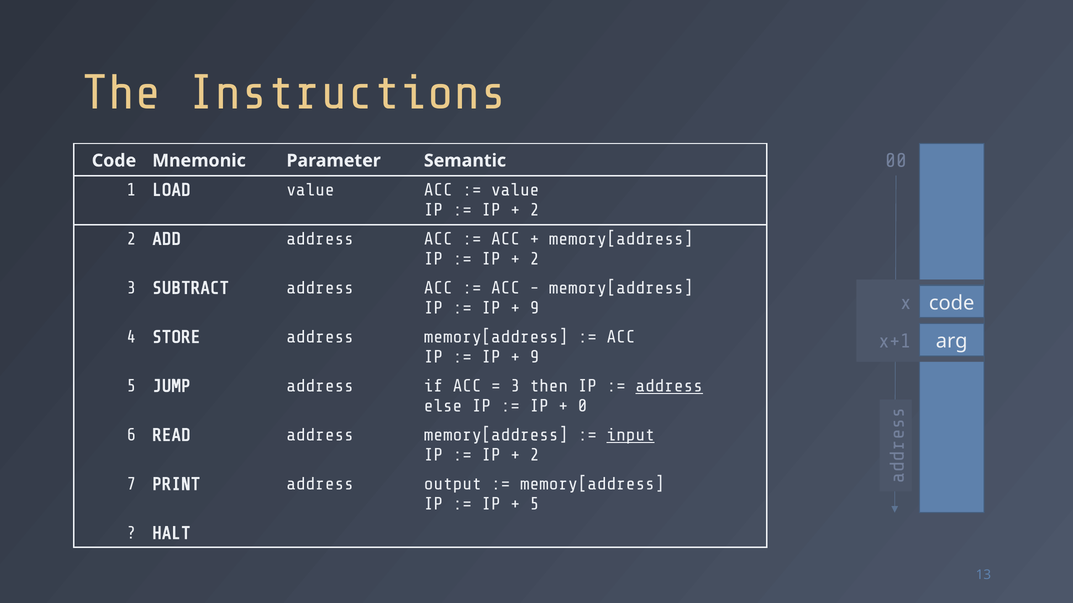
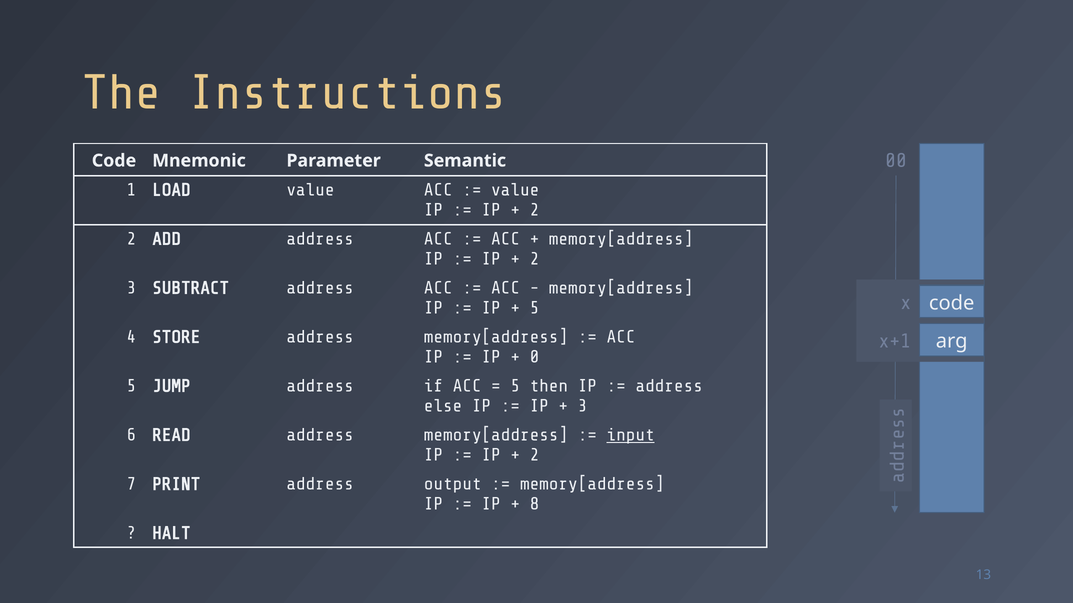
9: 9 -> 5 (534, 308)
9: 9 -> 0 (534, 357)
3: 3 -> 5 (515, 386)
address underline: present -> none (669, 386)
0: 0 -> 3 (582, 406)
5: 5 -> 8 (534, 505)
